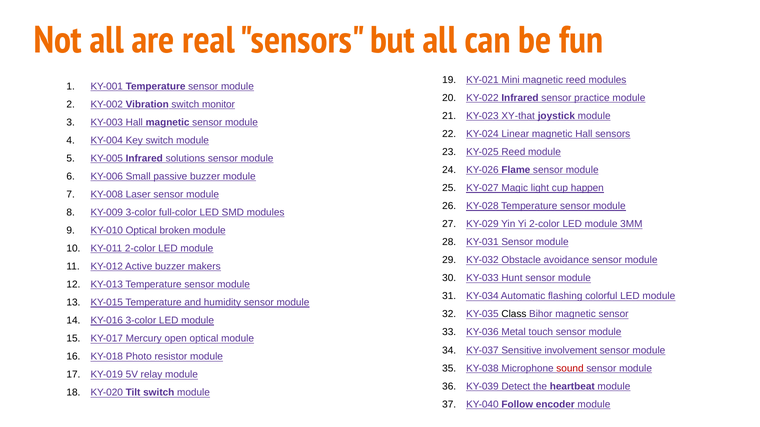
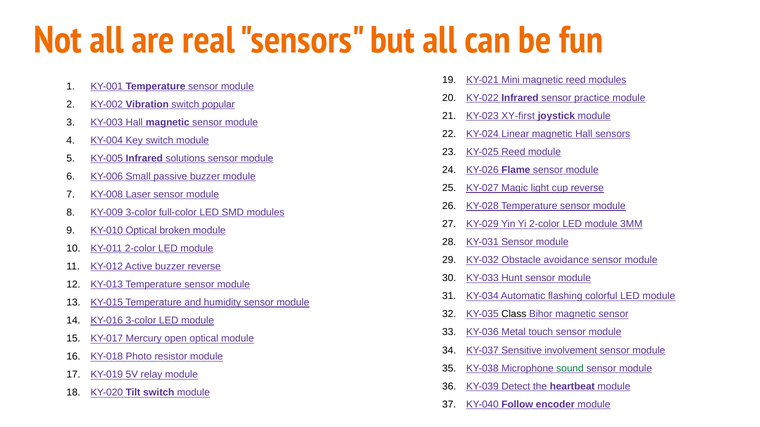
monitor: monitor -> popular (218, 104)
XY-that: XY-that -> XY-first (518, 116)
cup happen: happen -> reverse (587, 188)
buzzer makers: makers -> reverse (204, 267)
sound colour: red -> green (570, 369)
